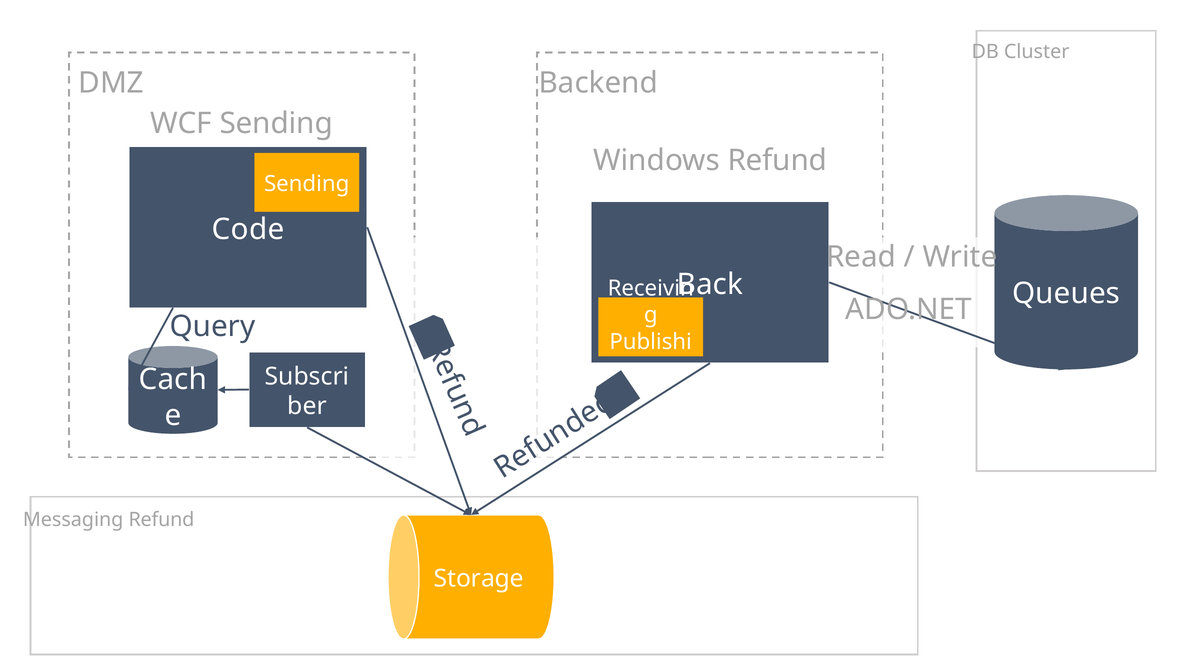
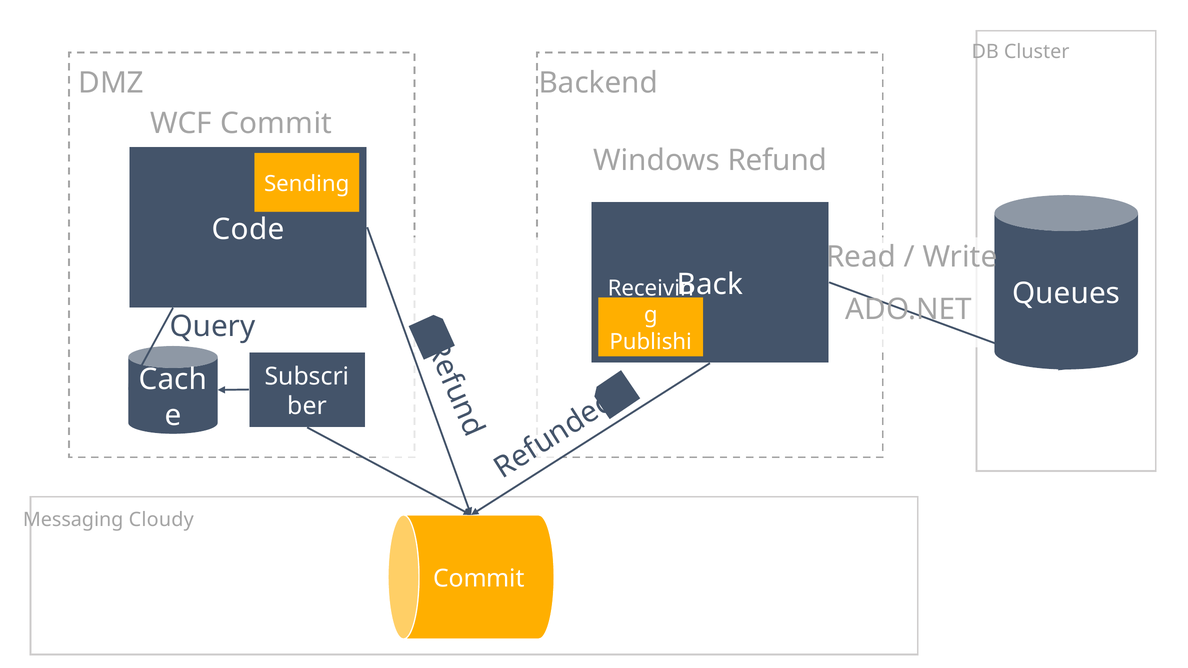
WCF Sending: Sending -> Commit (276, 123)
Messaging Refund: Refund -> Cloudy (161, 520)
Storage: Storage -> Commit (479, 579)
